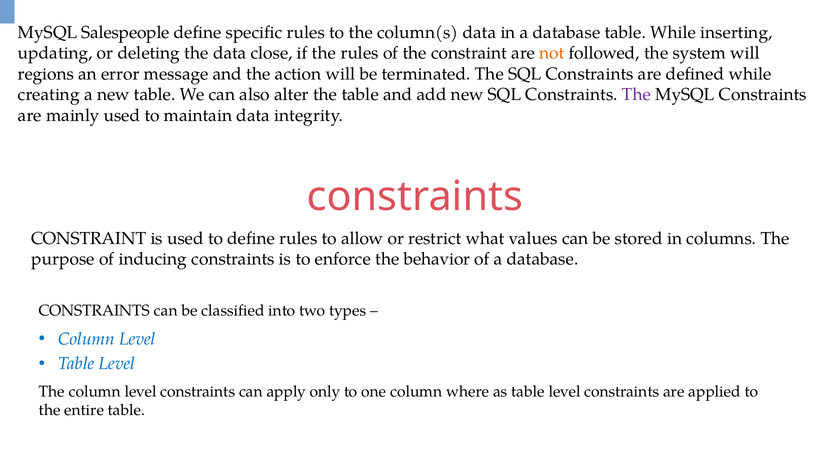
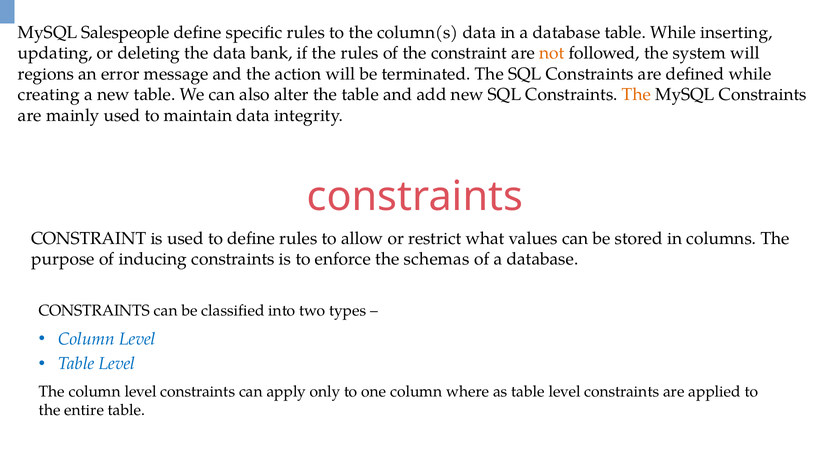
close: close -> bank (272, 53)
The colour: purple -> orange (636, 95)
behavior: behavior -> schemas (437, 259)
